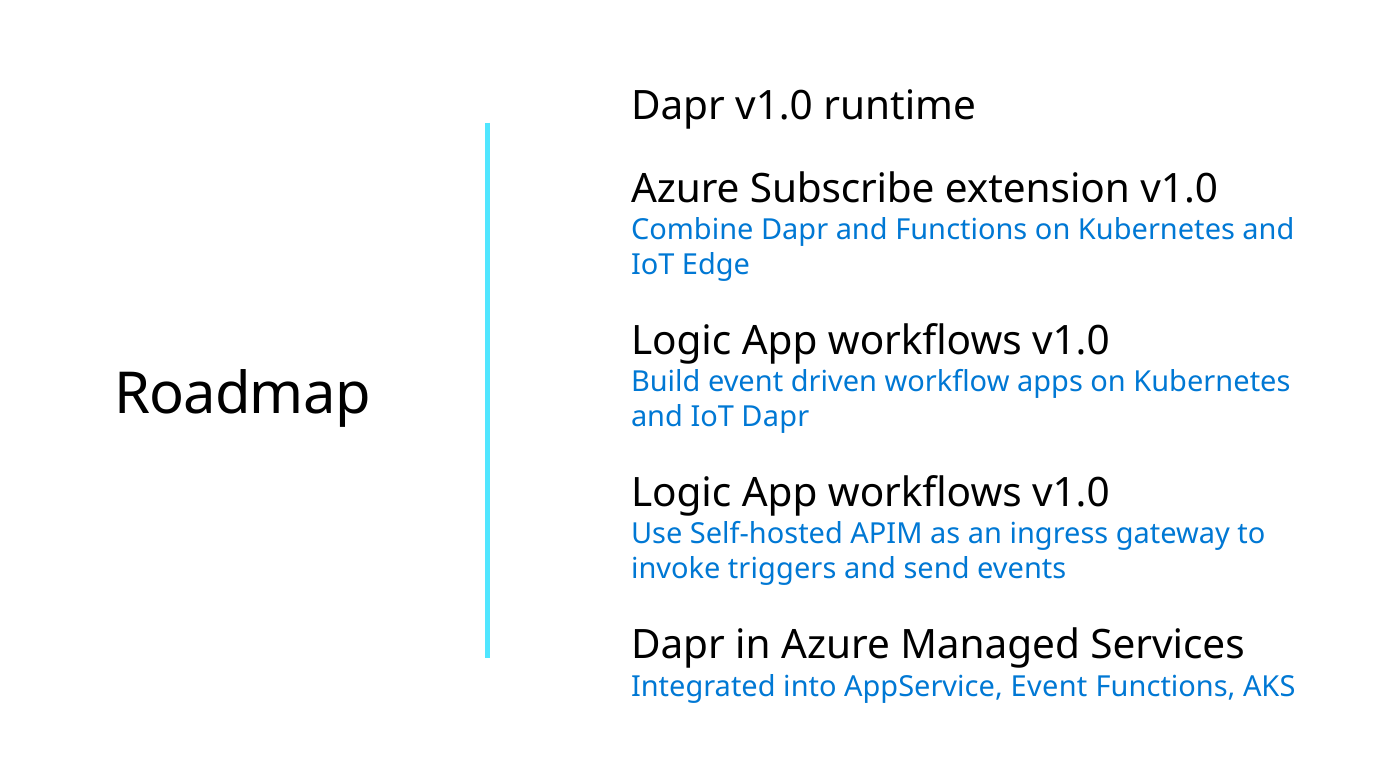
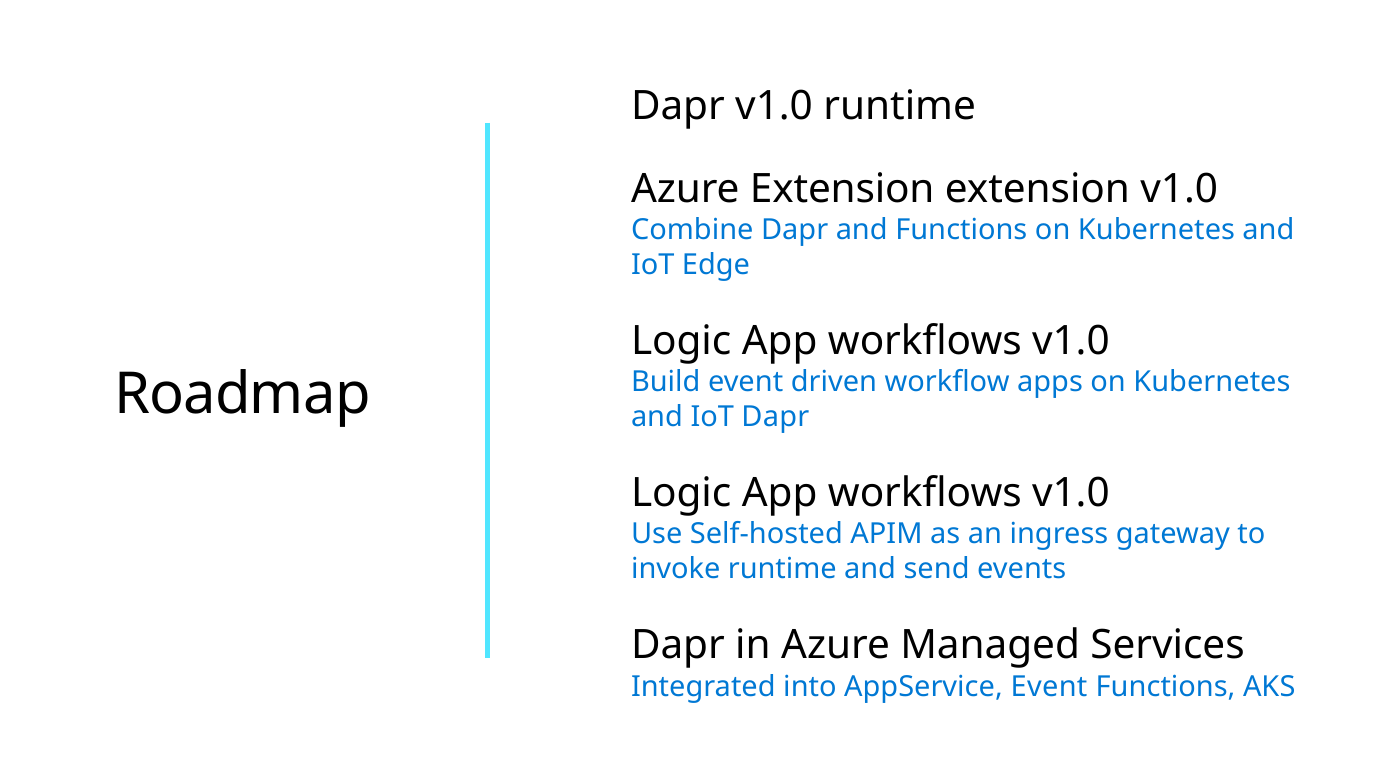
Azure Subscribe: Subscribe -> Extension (842, 189)
invoke triggers: triggers -> runtime (782, 569)
